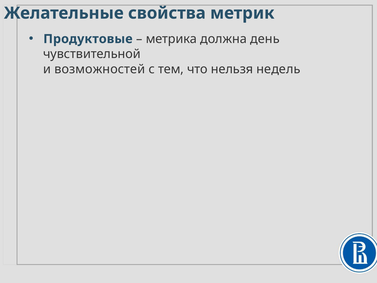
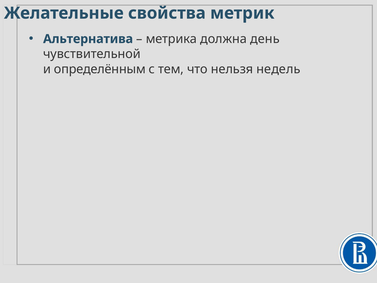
Продуктовые: Продуктовые -> Альтернатива (88, 39)
возможностей: возможностей -> определённым (100, 69)
